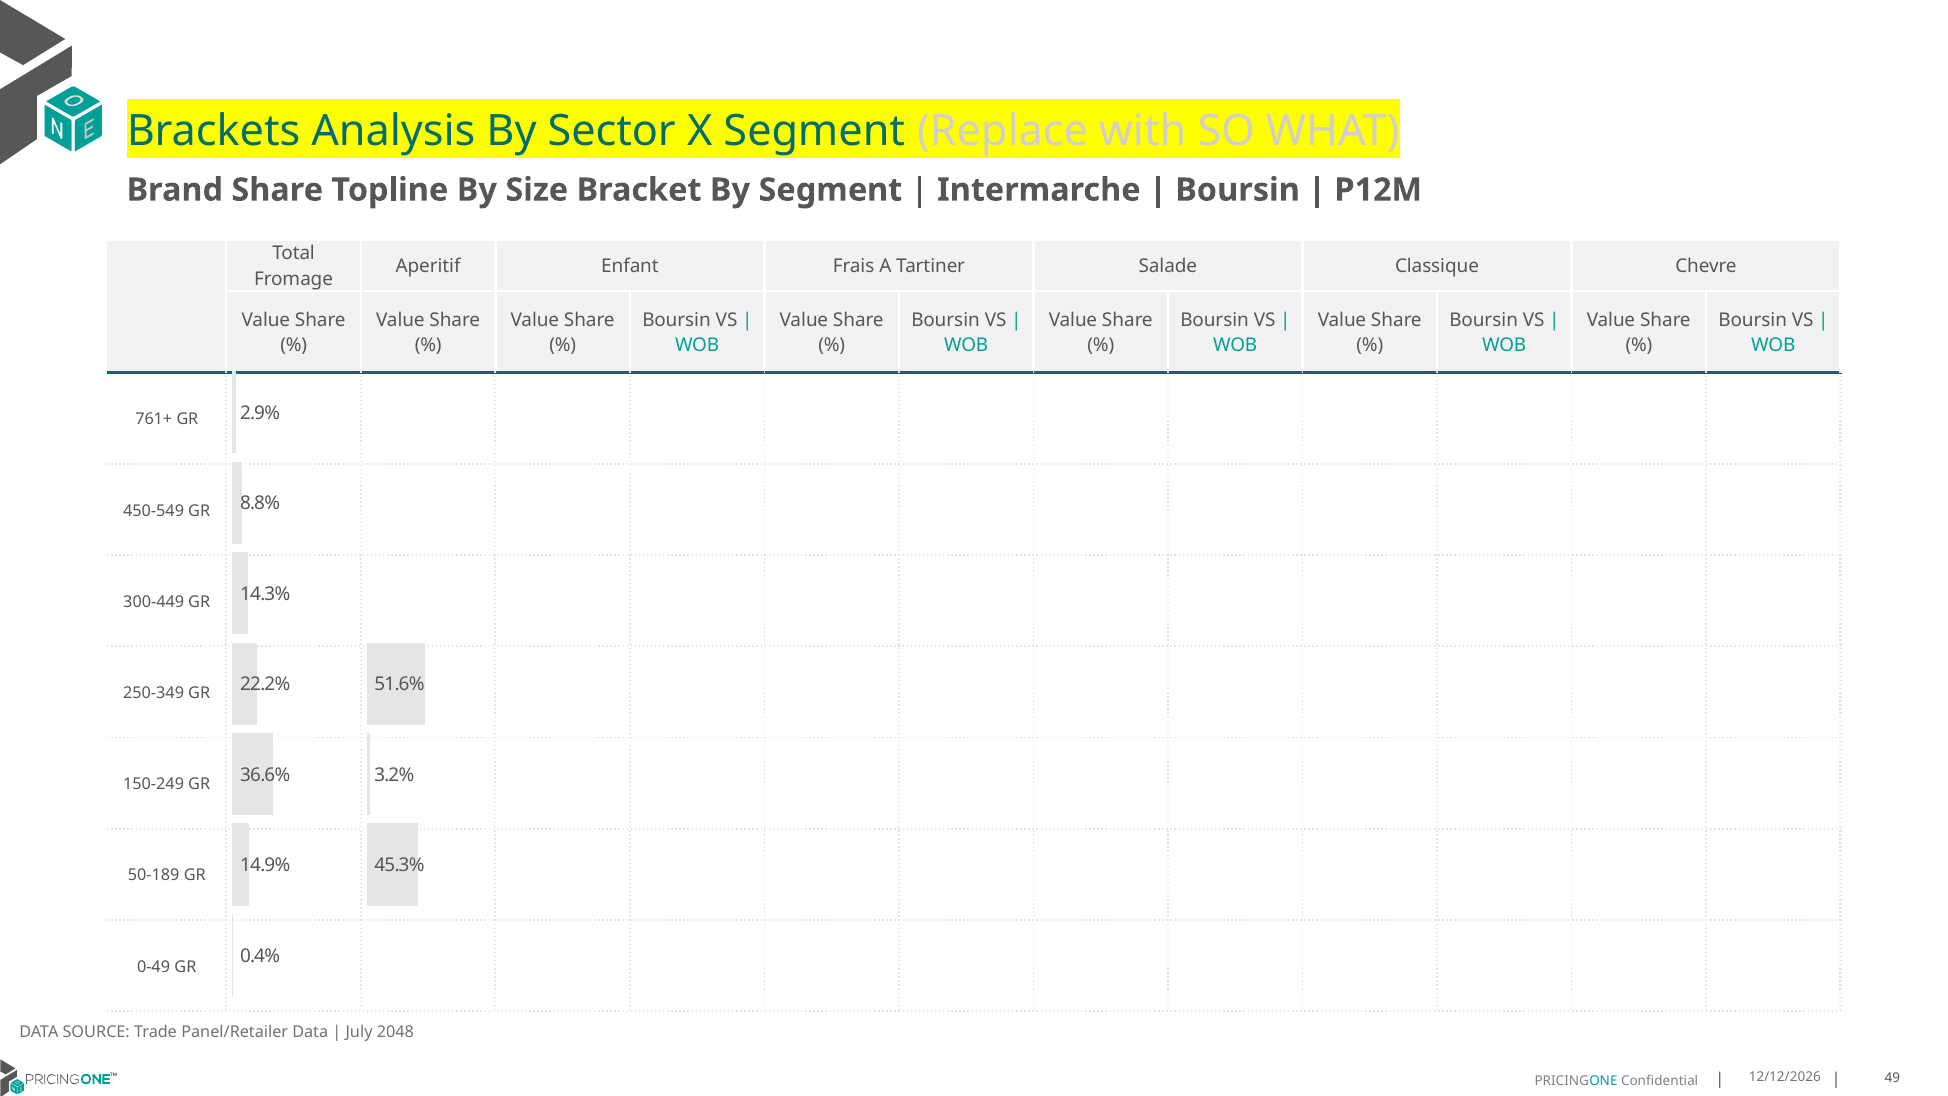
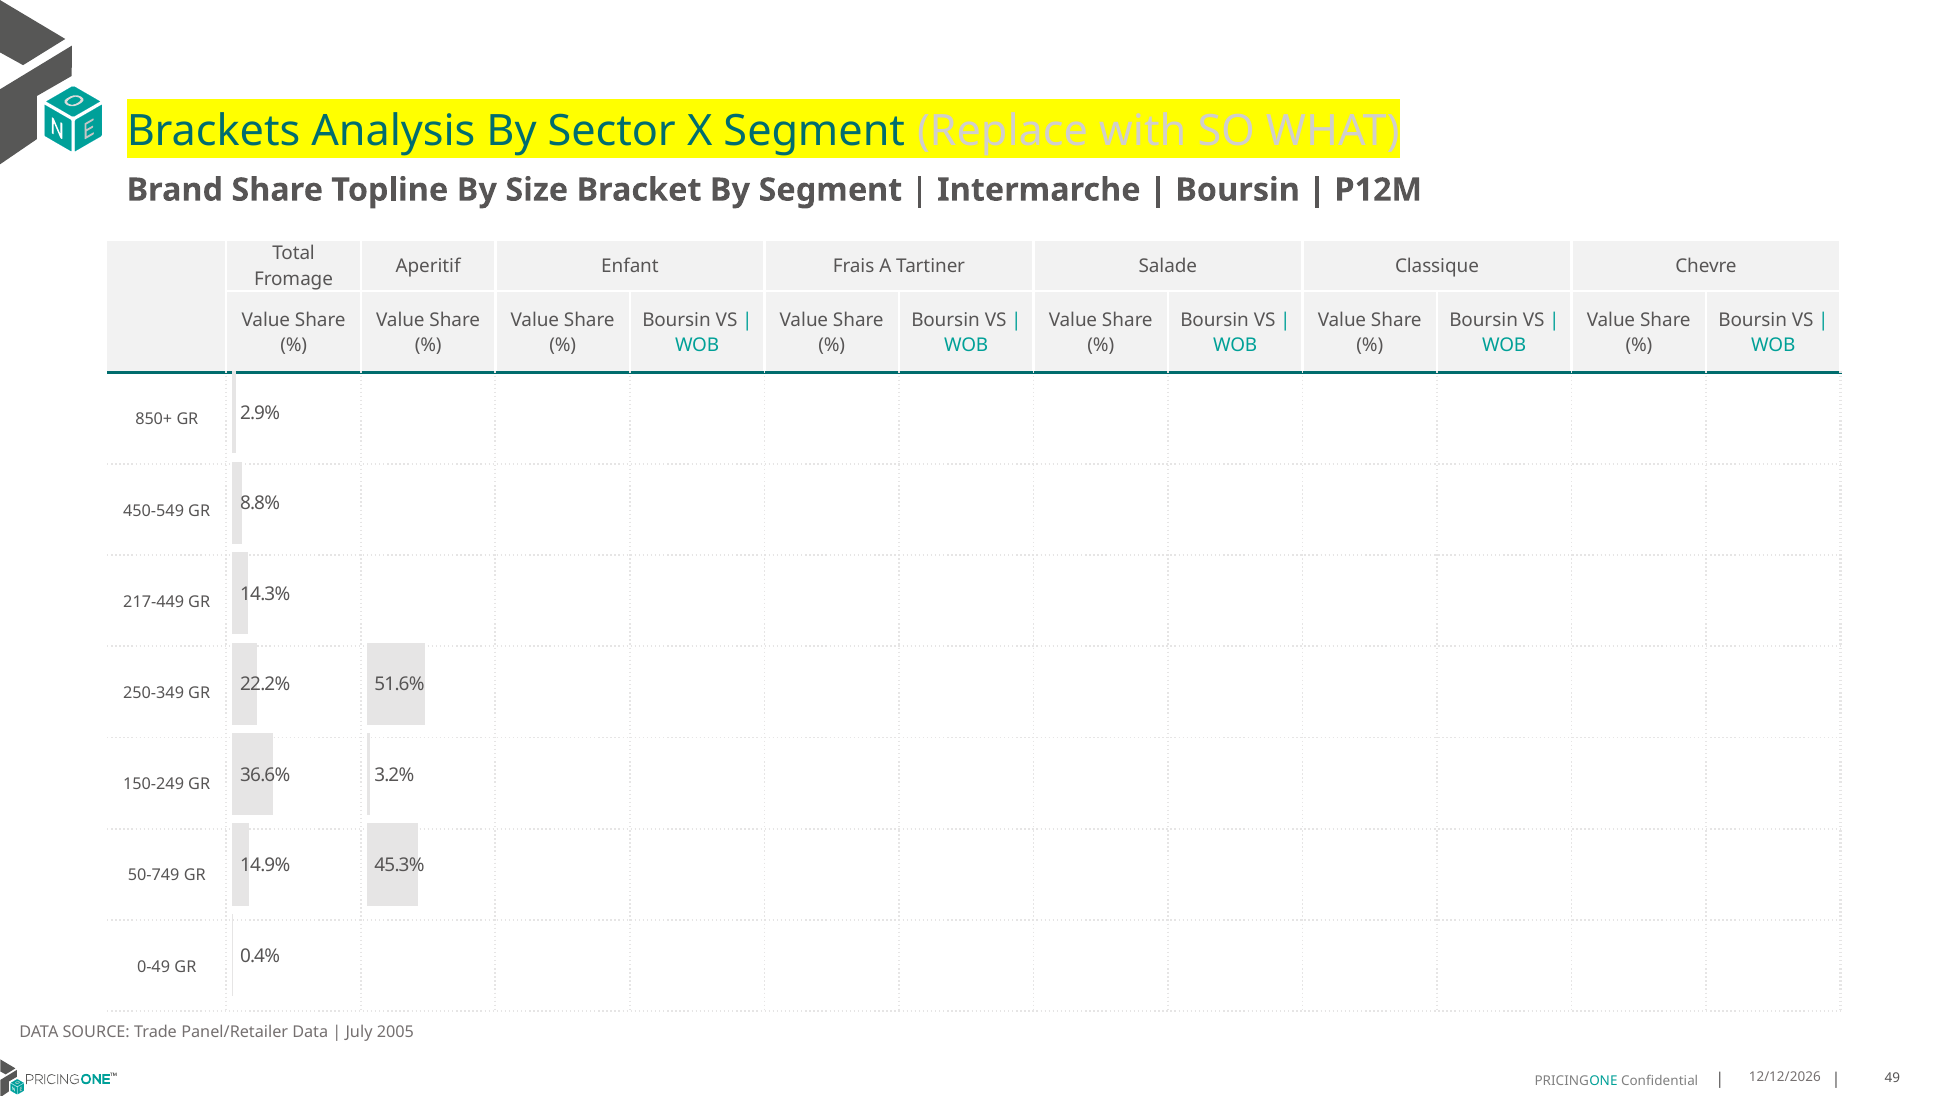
761+: 761+ -> 850+ (154, 419)
300-449: 300-449 -> 217-449 (154, 602)
50-189: 50-189 -> 50-749 (154, 875)
2048: 2048 -> 2005 (395, 1032)
